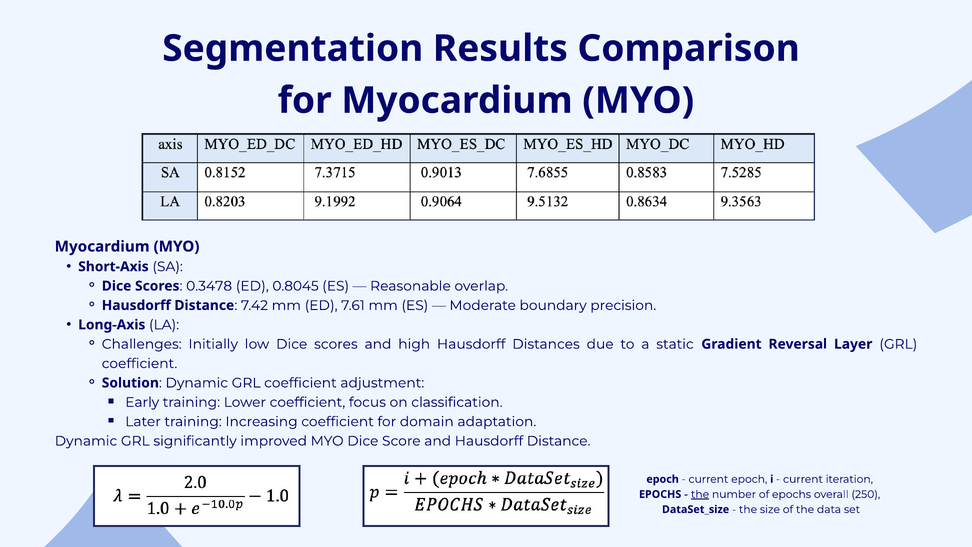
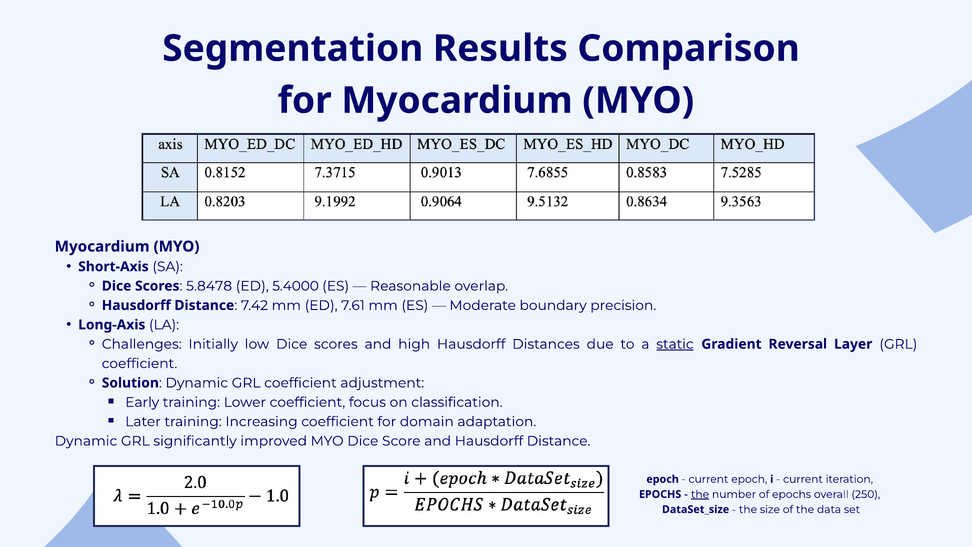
0.3478: 0.3478 -> 5.8478 (209, 286)
0.8045: 0.8045 -> 5.4000 (296, 286)
static underline: none -> present (675, 344)
